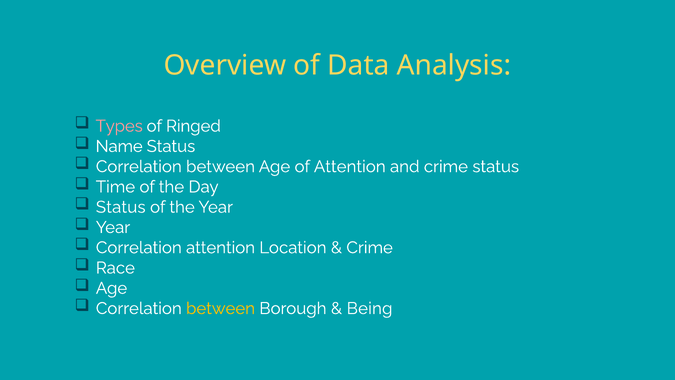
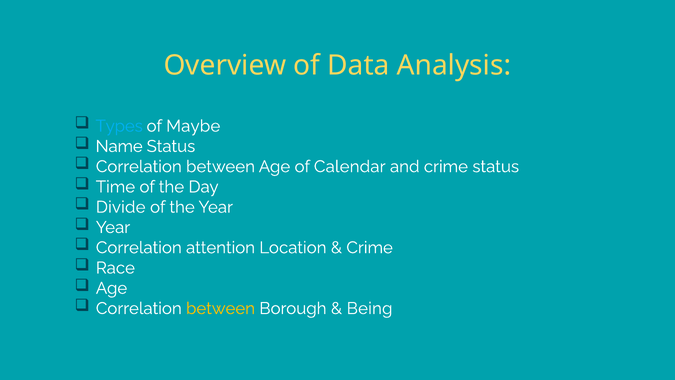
Types colour: pink -> light blue (119, 126)
Ringed: Ringed -> Maybe (193, 126)
of Attention: Attention -> Calendar (350, 166)
Status: Status -> Divide (121, 207)
